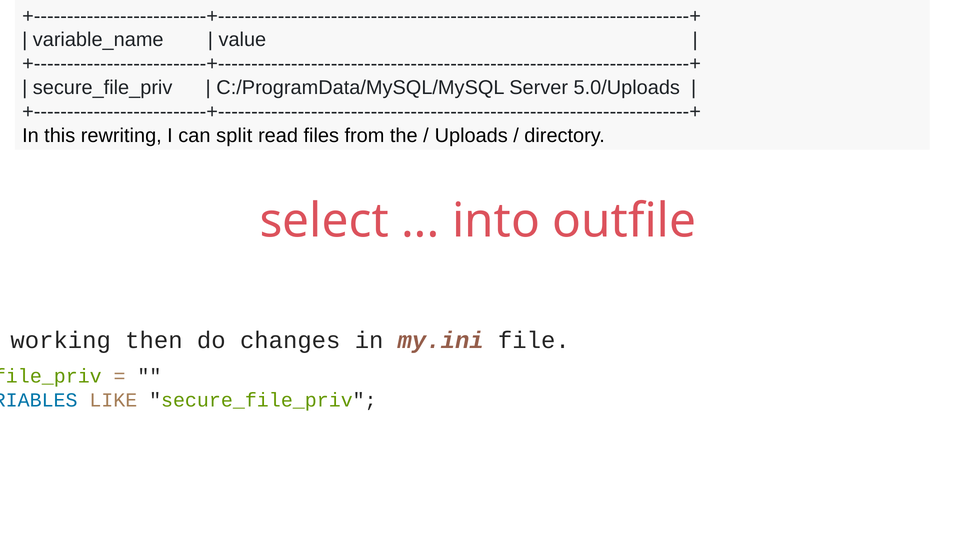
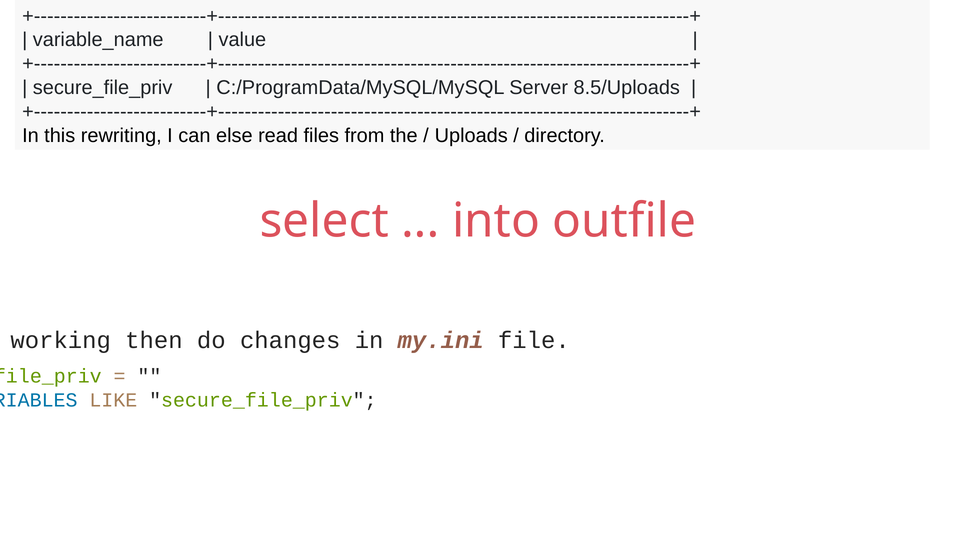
5.0/Uploads: 5.0/Uploads -> 8.5/Uploads (627, 88)
split: split -> else (234, 135)
